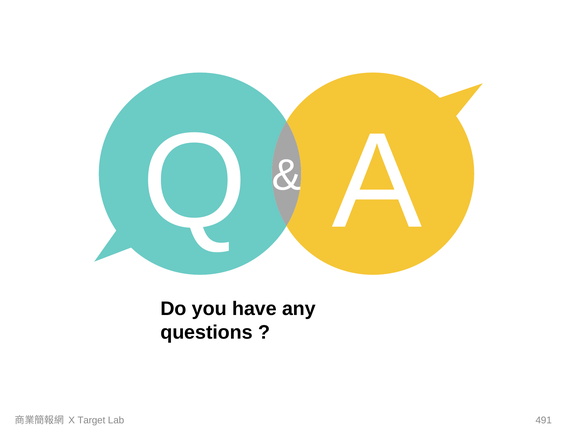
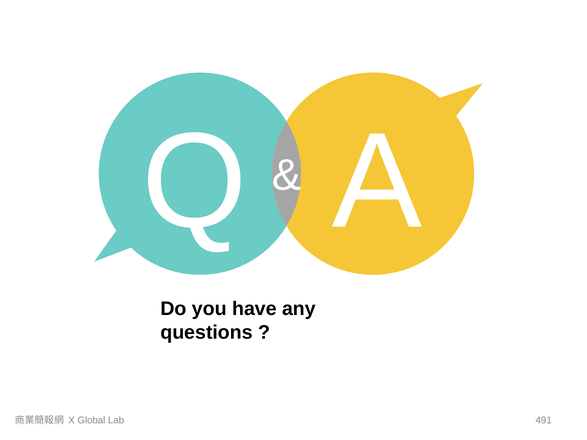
Target: Target -> Global (91, 420)
